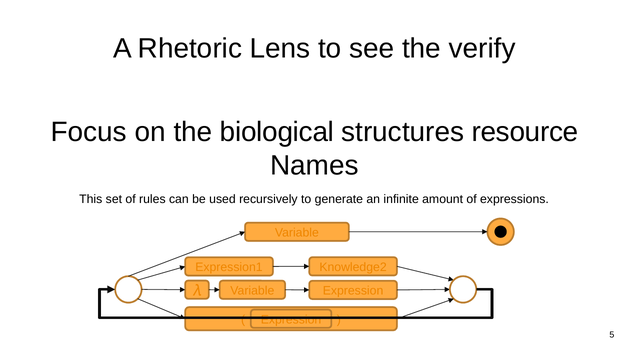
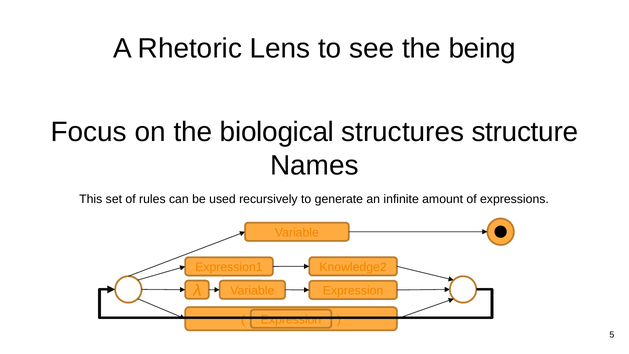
verify: verify -> being (482, 49)
resource: resource -> structure (525, 132)
